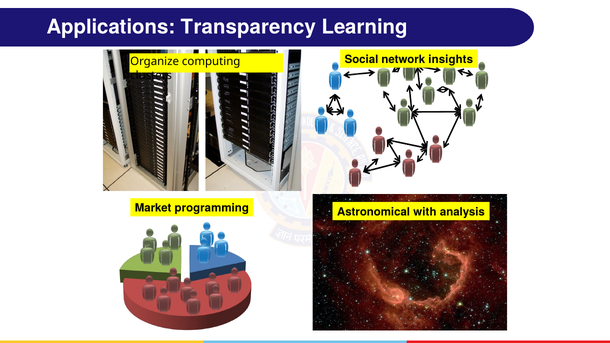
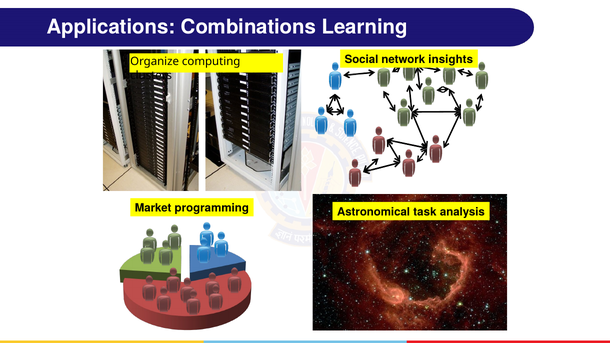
Transparency: Transparency -> Combinations (249, 27)
with: with -> task (425, 212)
